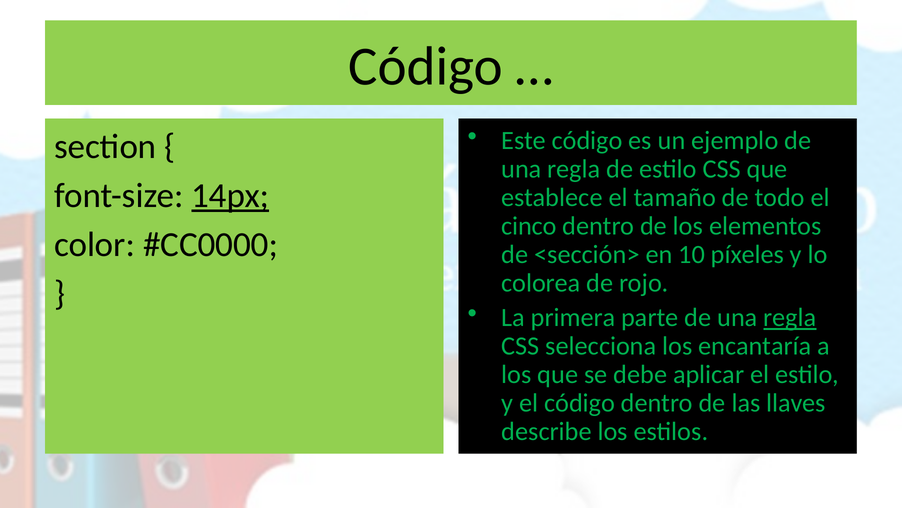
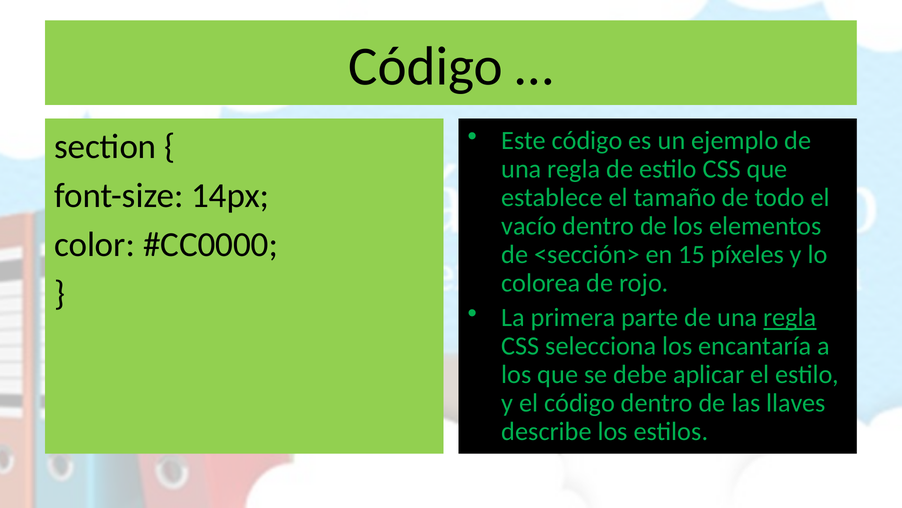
14px underline: present -> none (230, 195)
cinco: cinco -> vacío (529, 226)
10: 10 -> 15 (692, 254)
